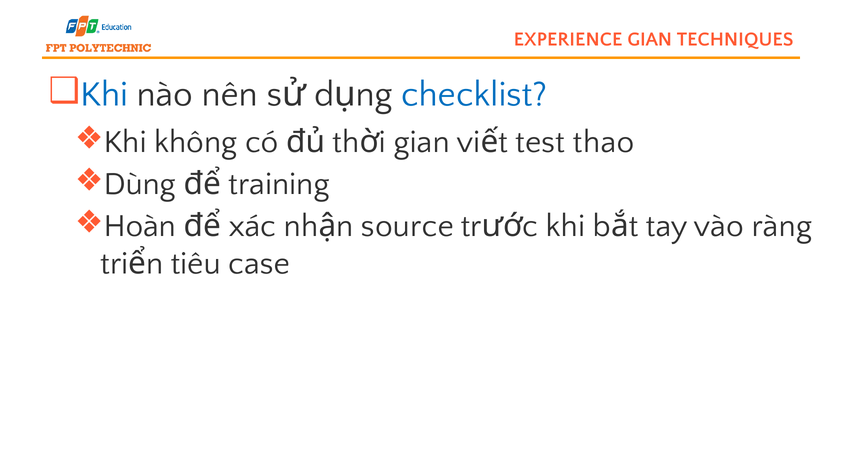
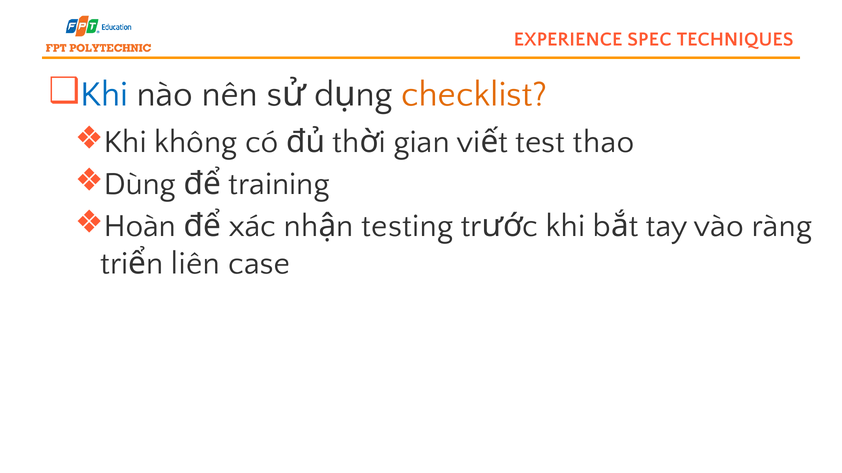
EXPERIENCE GIAN: GIAN -> SPEC (649, 39)
checklist colour: blue -> orange (474, 95)
source: source -> testing (407, 226)
tiêu: tiêu -> liên (195, 264)
